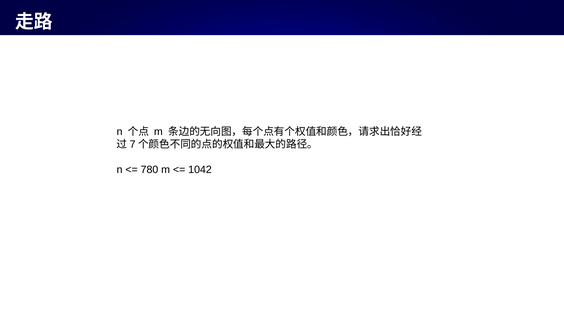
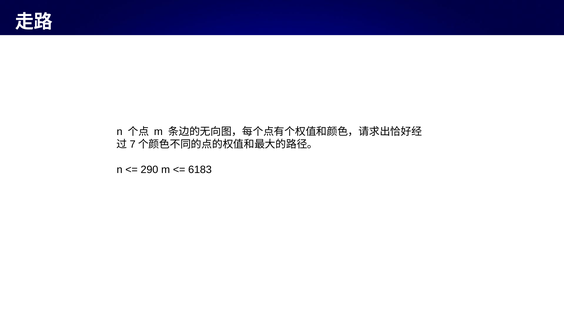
780: 780 -> 290 (149, 170)
1042: 1042 -> 6183 (200, 170)
